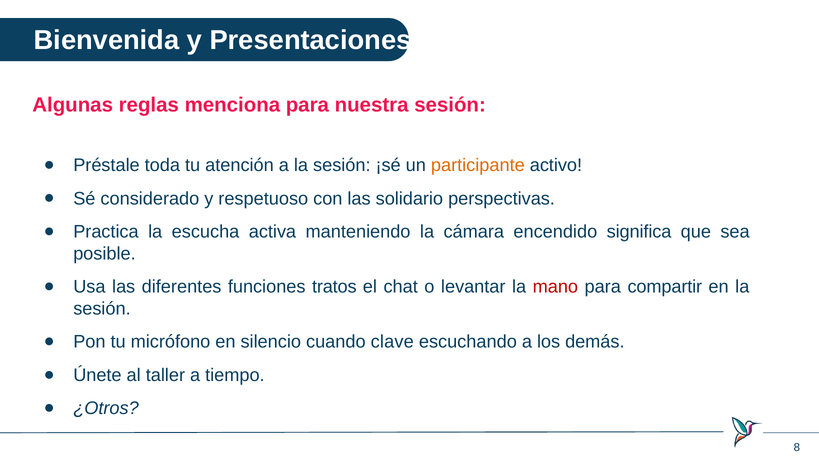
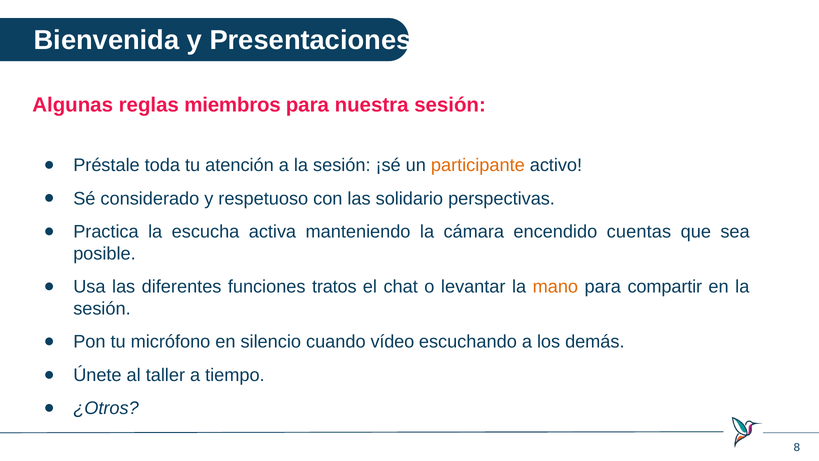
menciona: menciona -> miembros (233, 105)
significa: significa -> cuentas (639, 232)
mano colour: red -> orange (555, 287)
clave: clave -> vídeo (392, 342)
